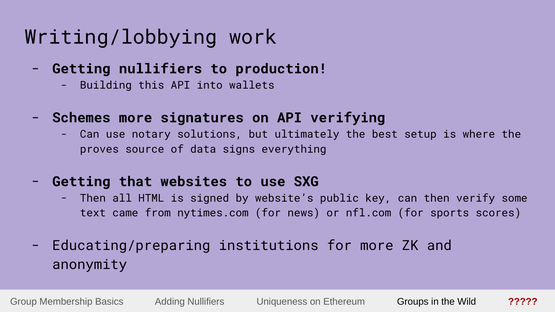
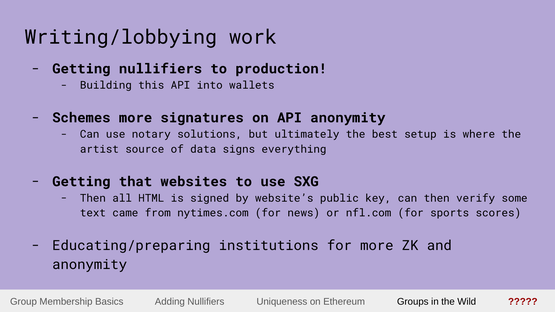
API verifying: verifying -> anonymity (348, 118)
proves: proves -> artist (99, 149)
